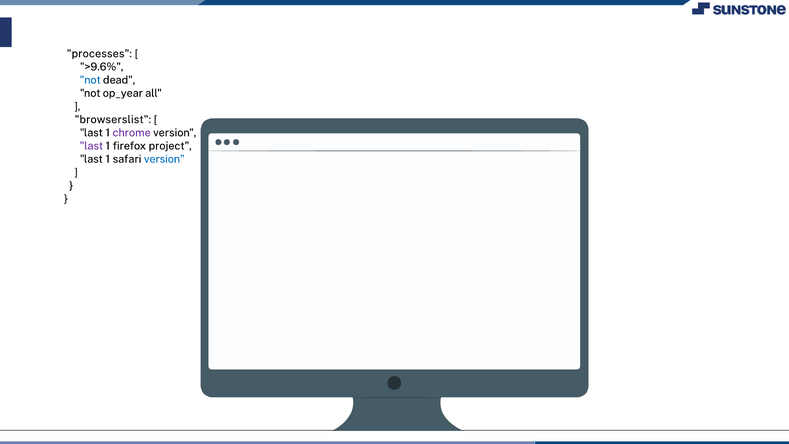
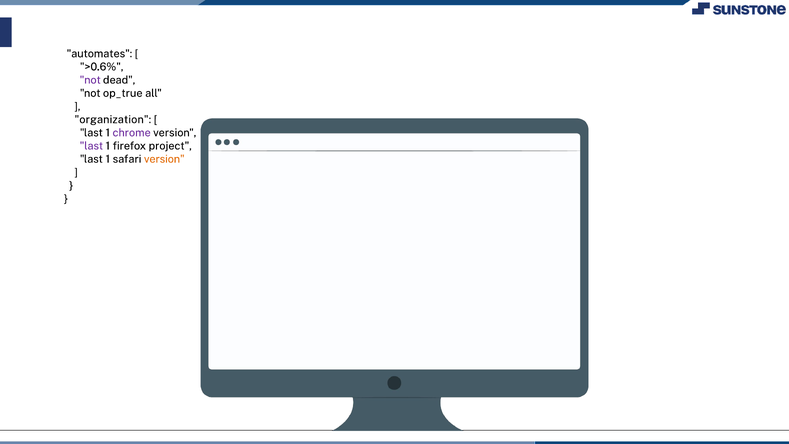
processes: processes -> automates (99, 54)
>9.6%: >9.6% -> >0.6% (102, 67)
not colour: blue -> purple (90, 80)
op_year: op_year -> op_true (123, 93)
browserslist: browserslist -> organization (113, 119)
version colour: blue -> orange (164, 159)
